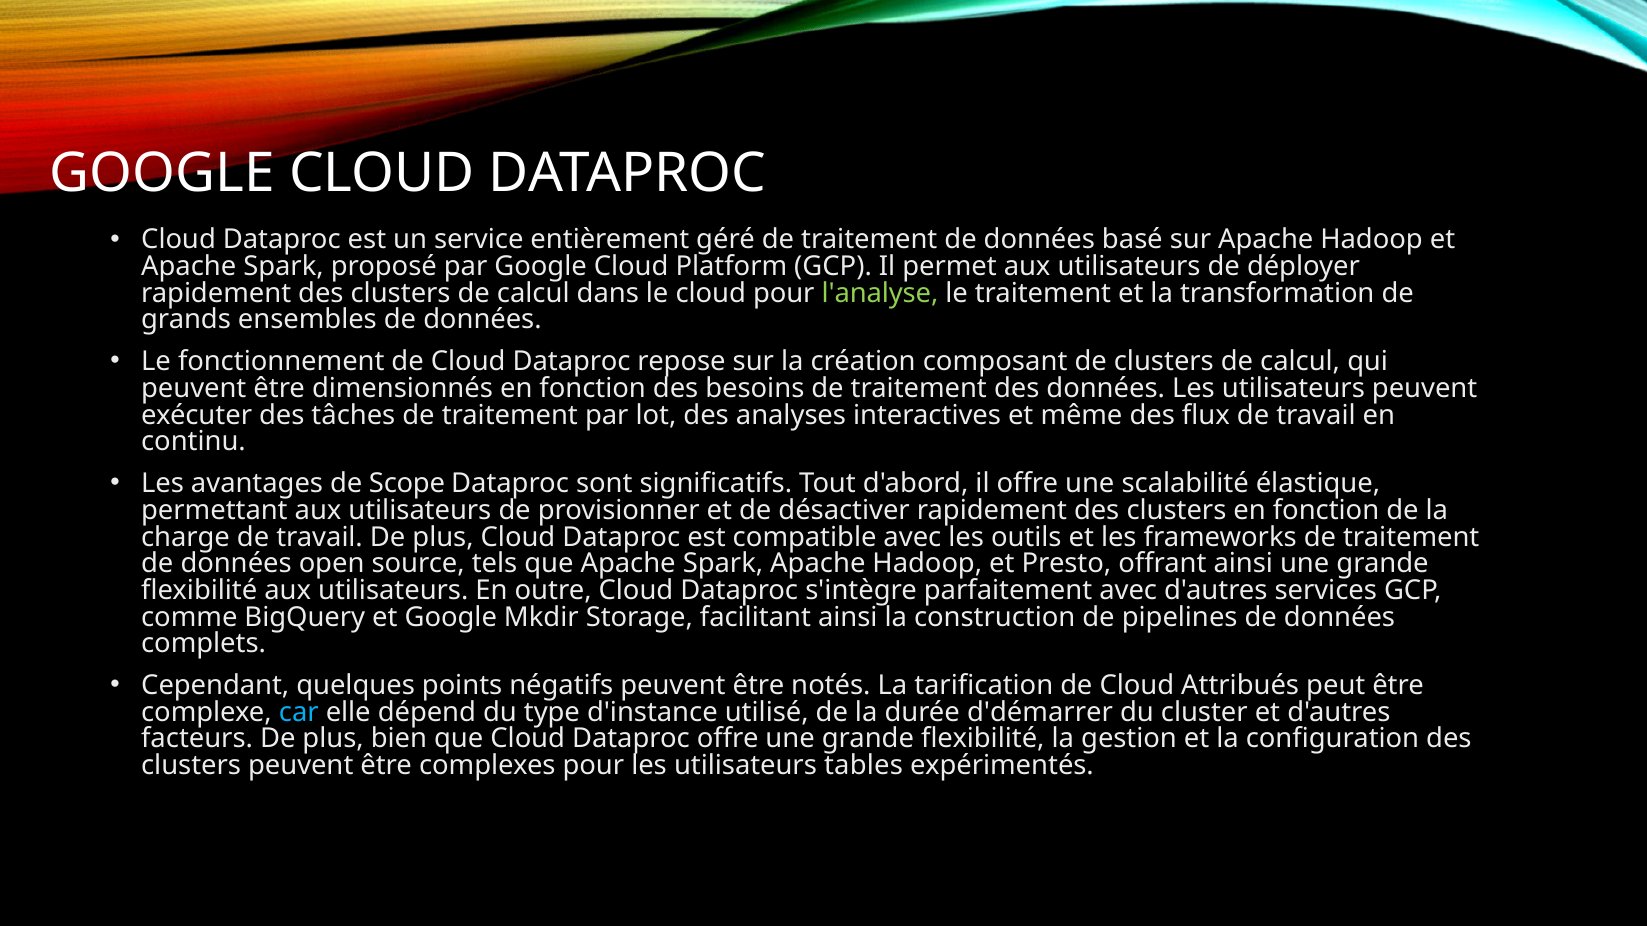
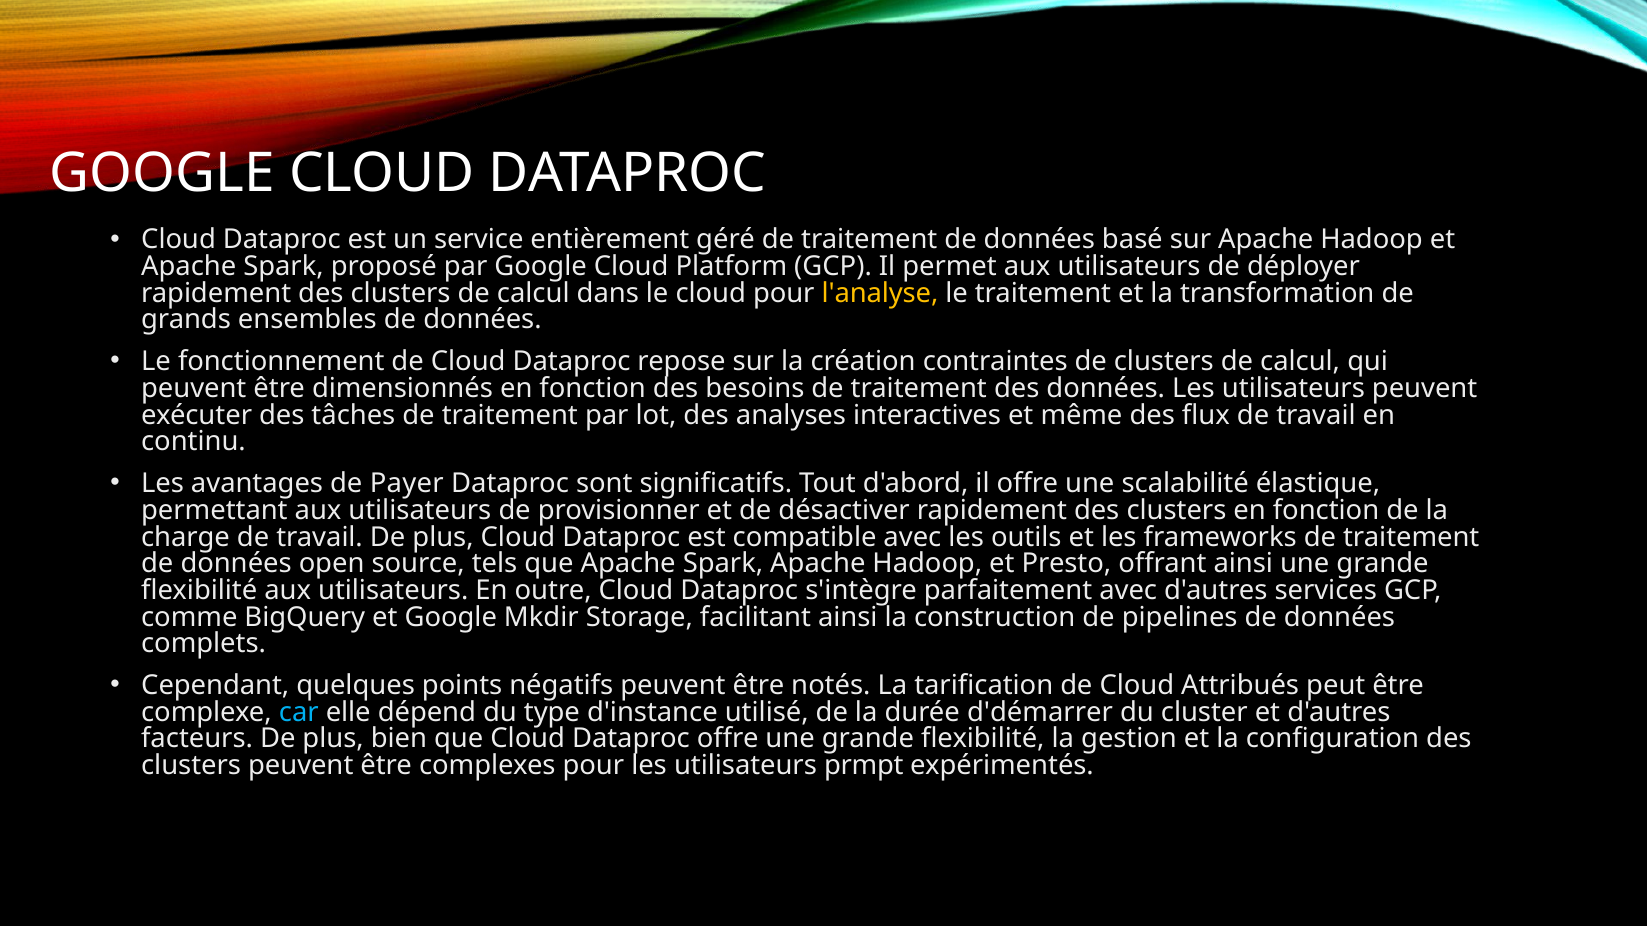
l'analyse colour: light green -> yellow (880, 293)
composant: composant -> contraintes (995, 362)
Scope: Scope -> Payer (407, 484)
tables: tables -> prmpt (864, 766)
